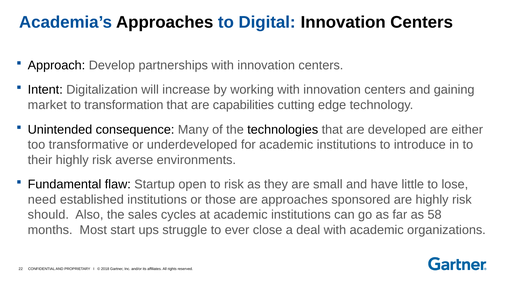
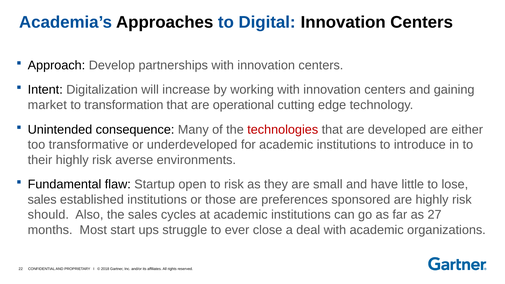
capabilities: capabilities -> operational (243, 105)
technologies colour: black -> red (283, 130)
need: need -> sales (42, 200)
are approaches: approaches -> preferences (295, 200)
58: 58 -> 27 (435, 215)
